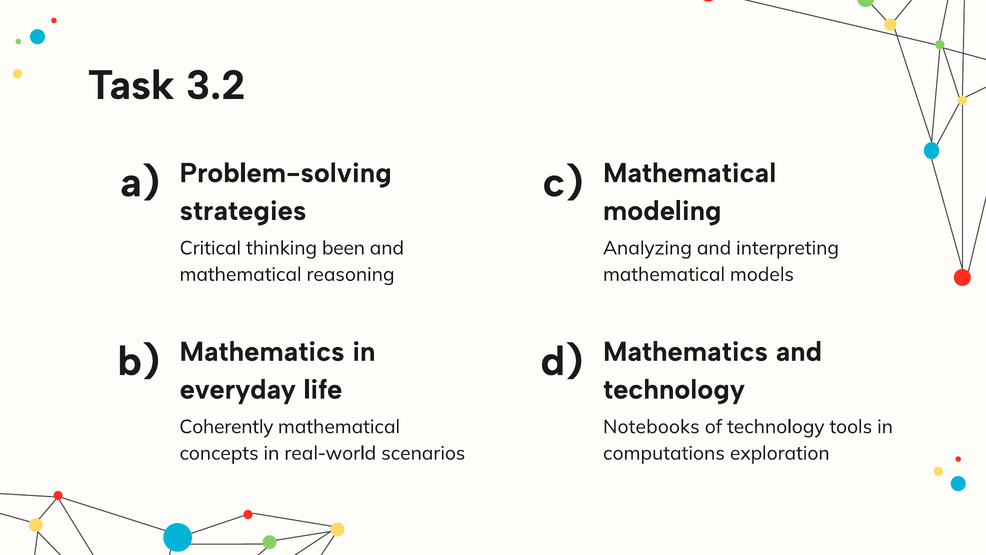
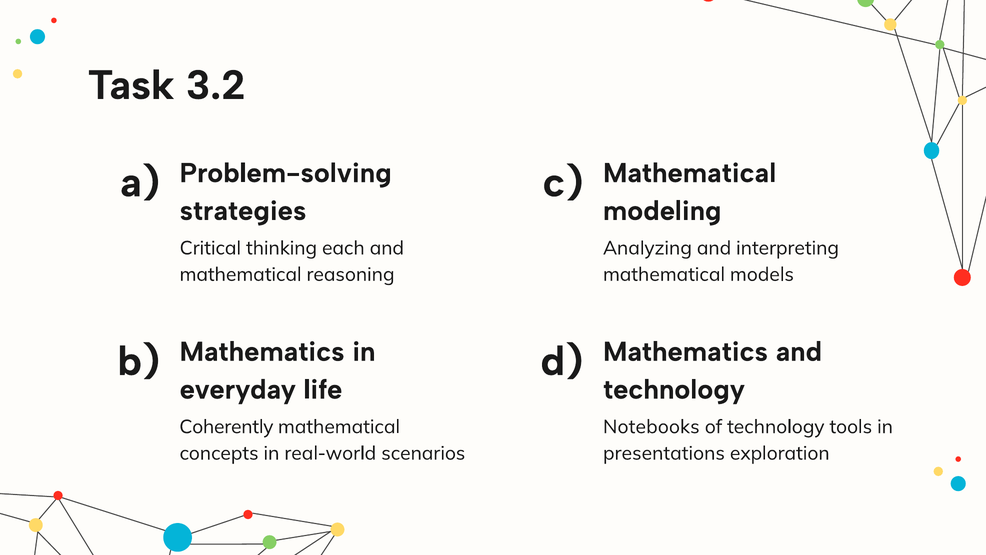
been: been -> each (343, 248)
computations: computations -> presentations (664, 453)
